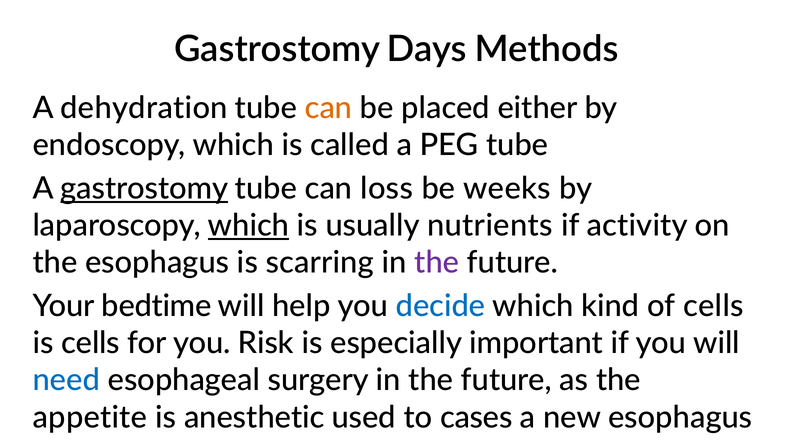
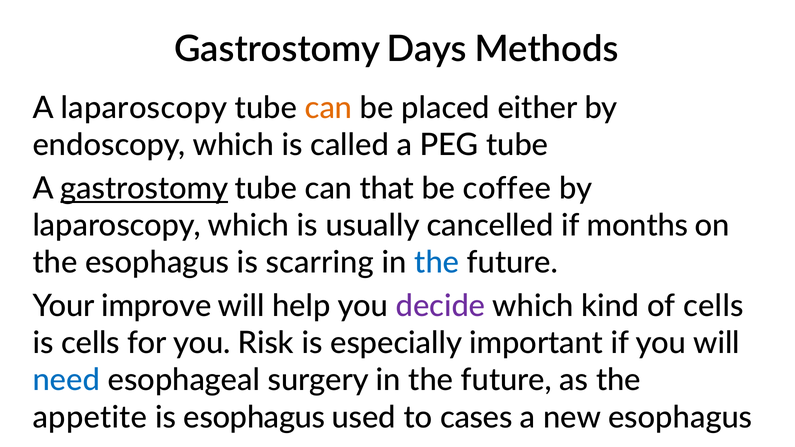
A dehydration: dehydration -> laparoscopy (144, 108)
loss: loss -> that (387, 189)
weeks: weeks -> coffee (507, 189)
which underline: present -> none (249, 226)
nutrients: nutrients -> cancelled (490, 226)
activity: activity -> months (637, 226)
the colour: purple -> blue (437, 263)
bedtime: bedtime -> improve (156, 306)
decide colour: blue -> purple (440, 306)
is anesthetic: anesthetic -> esophagus (254, 418)
